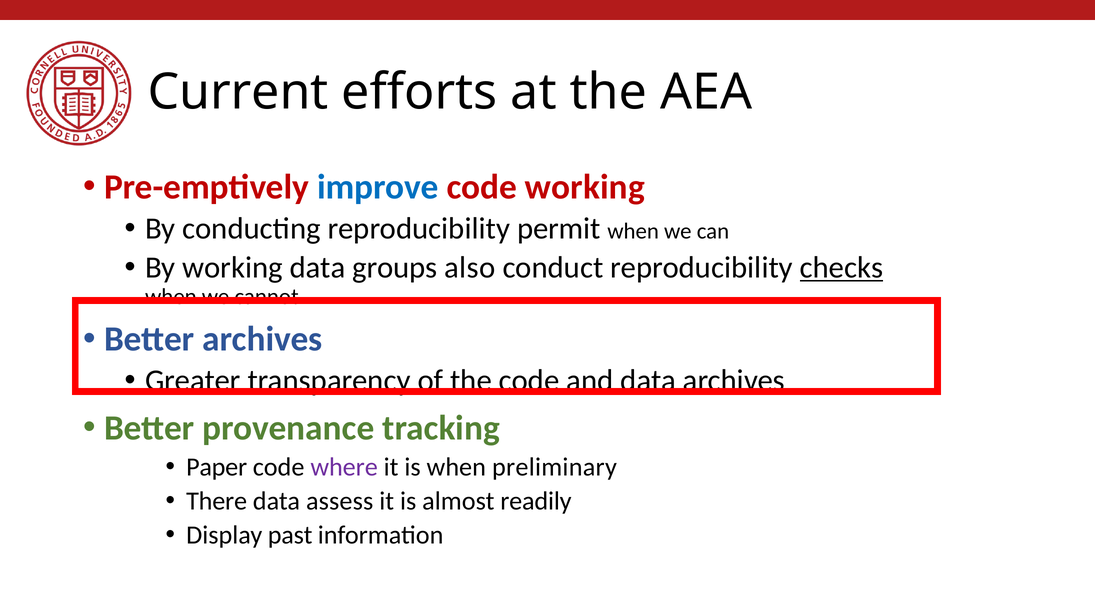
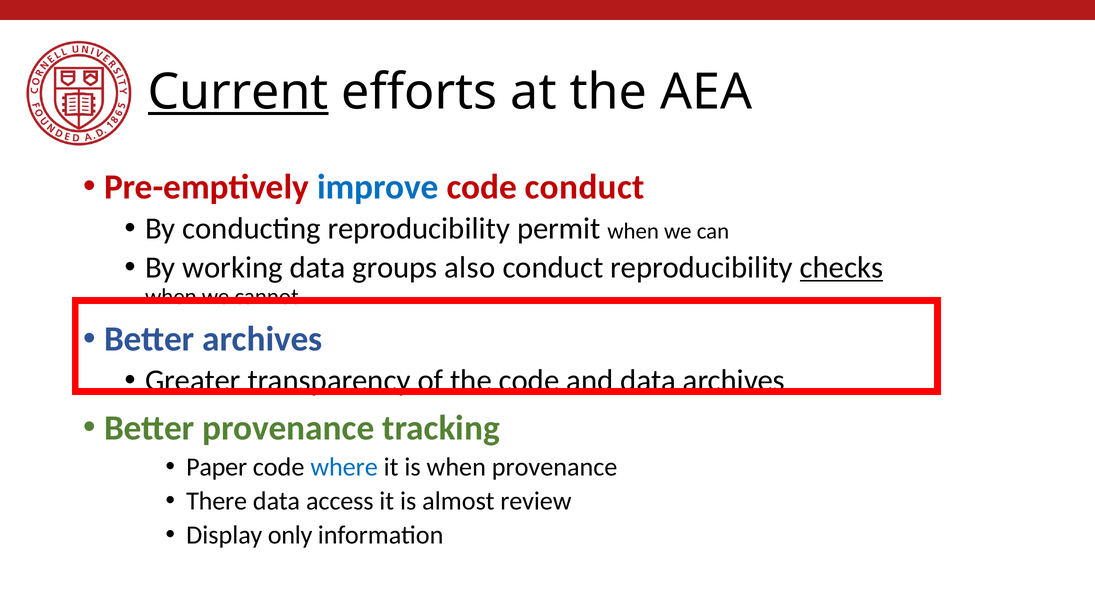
Current underline: none -> present (238, 92)
code working: working -> conduct (585, 187)
where colour: purple -> blue (344, 467)
when preliminary: preliminary -> provenance (555, 467)
assess: assess -> access (340, 501)
readily: readily -> review (536, 501)
past: past -> only (290, 535)
